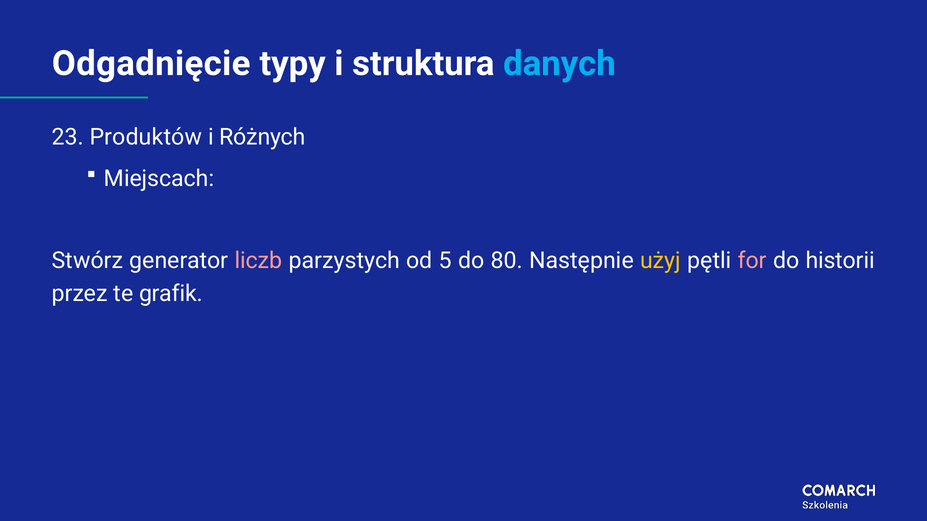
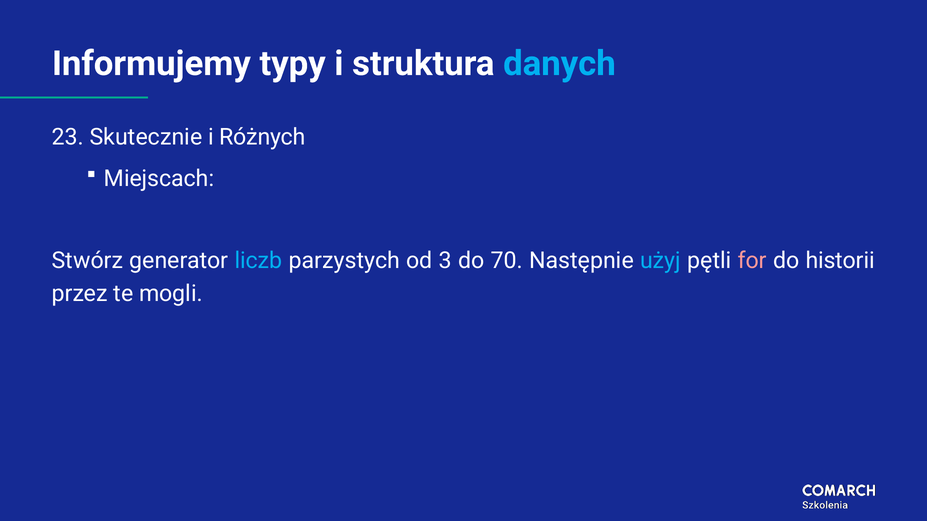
Odgadnięcie: Odgadnięcie -> Informujemy (151, 64)
Produktów: Produktów -> Skutecznie (146, 137)
liczb colour: pink -> light blue (258, 261)
5: 5 -> 3 (445, 261)
80: 80 -> 70 (507, 261)
użyj colour: yellow -> light blue (661, 261)
grafik: grafik -> mogli (171, 294)
